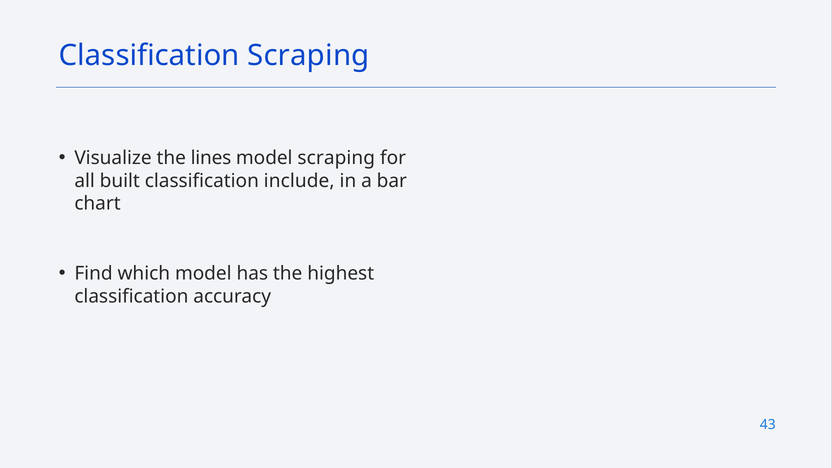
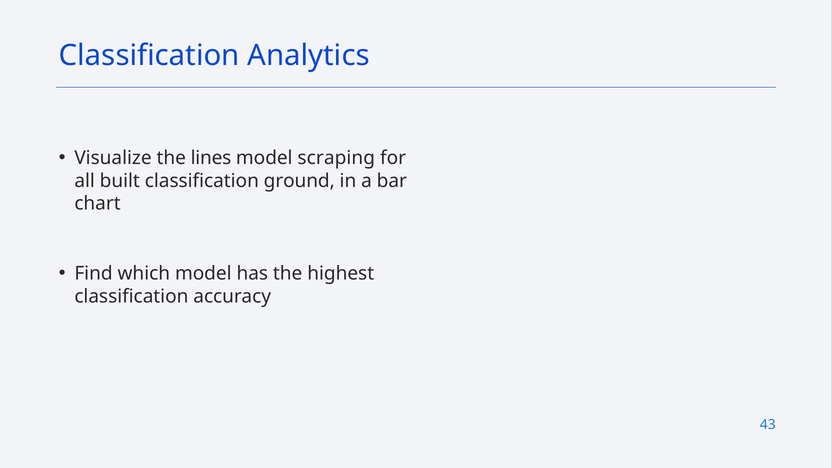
Classification Scraping: Scraping -> Analytics (309, 56)
include: include -> ground (299, 181)
